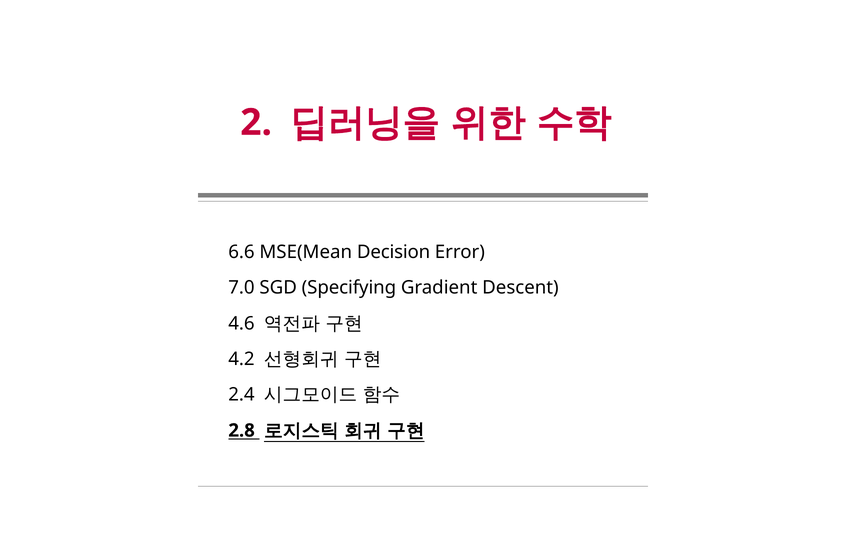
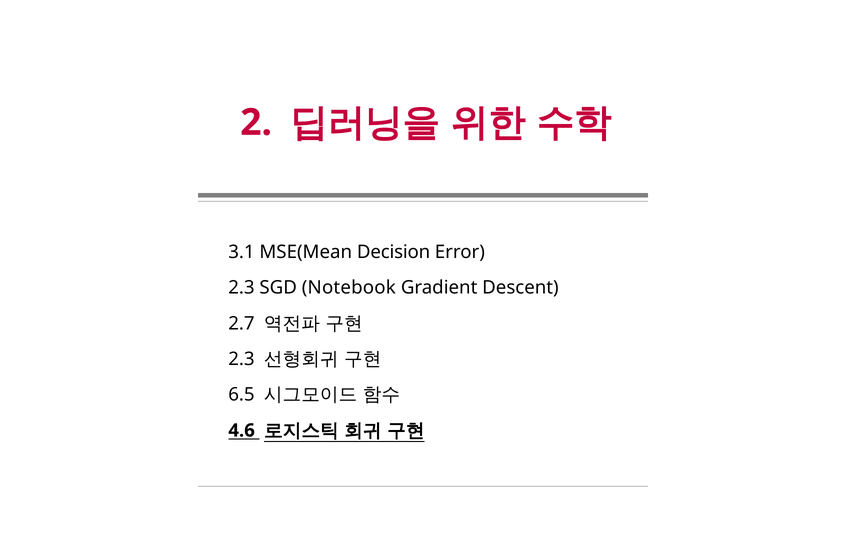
6.6: 6.6 -> 3.1 (241, 252)
7.0: 7.0 -> 2.3 (241, 288)
Specifying: Specifying -> Notebook (349, 288)
4.6: 4.6 -> 2.7 (241, 324)
4.2: 4.2 -> 2.3 (241, 359)
2.4: 2.4 -> 6.5 (241, 395)
2.8: 2.8 -> 4.6 (242, 431)
